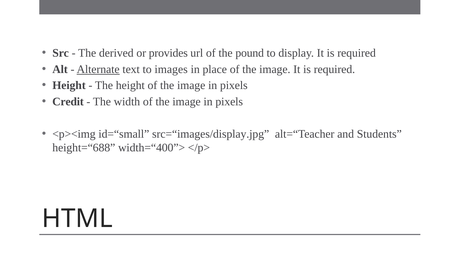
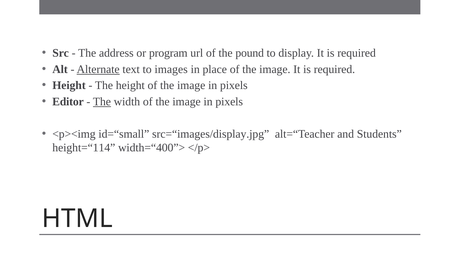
derived: derived -> address (116, 53)
provides: provides -> program (168, 53)
Credit: Credit -> Editor (68, 102)
The underline: none -> present (102, 102)
height=“688: height=“688 -> height=“114 (84, 148)
